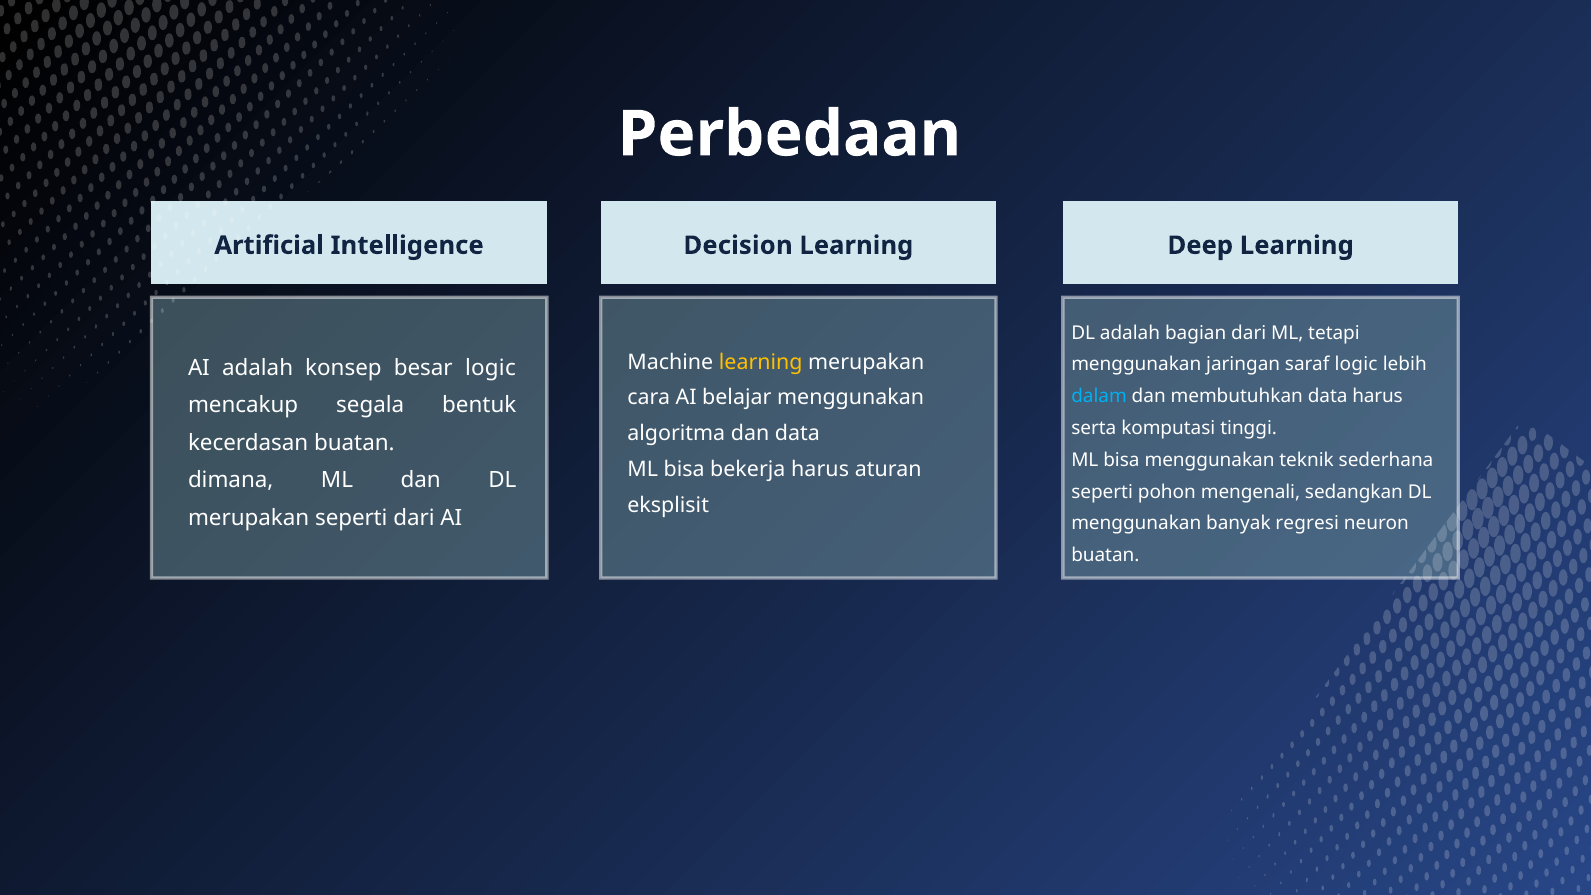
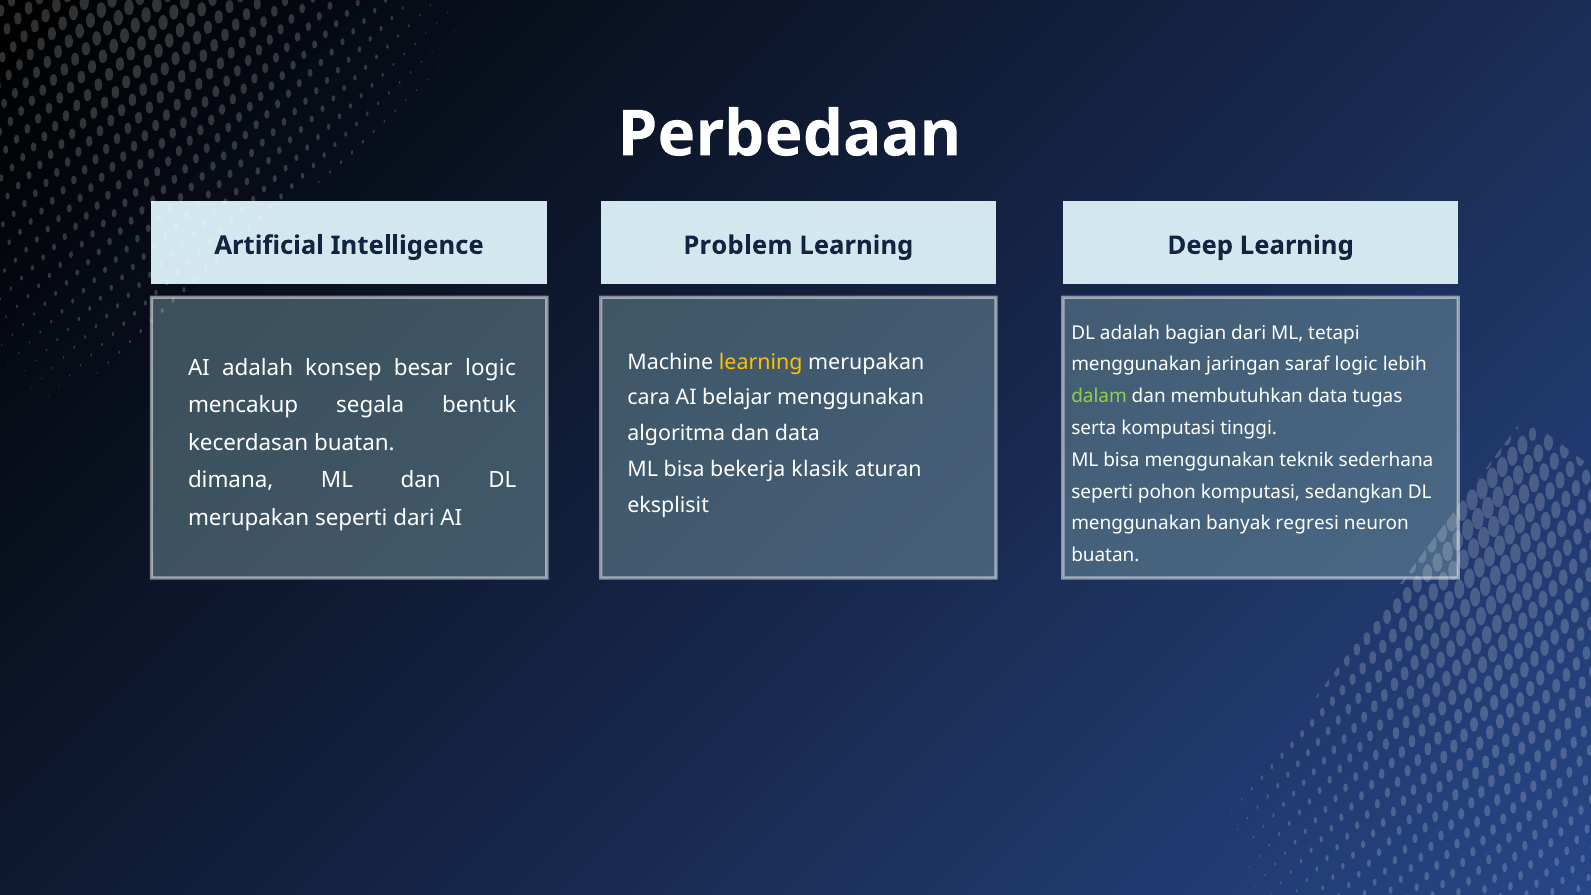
Decision: Decision -> Problem (738, 245)
dalam colour: light blue -> light green (1099, 396)
data harus: harus -> tugas (1377, 396)
bekerja harus: harus -> klasik (820, 469)
pohon mengenali: mengenali -> komputasi (1250, 492)
